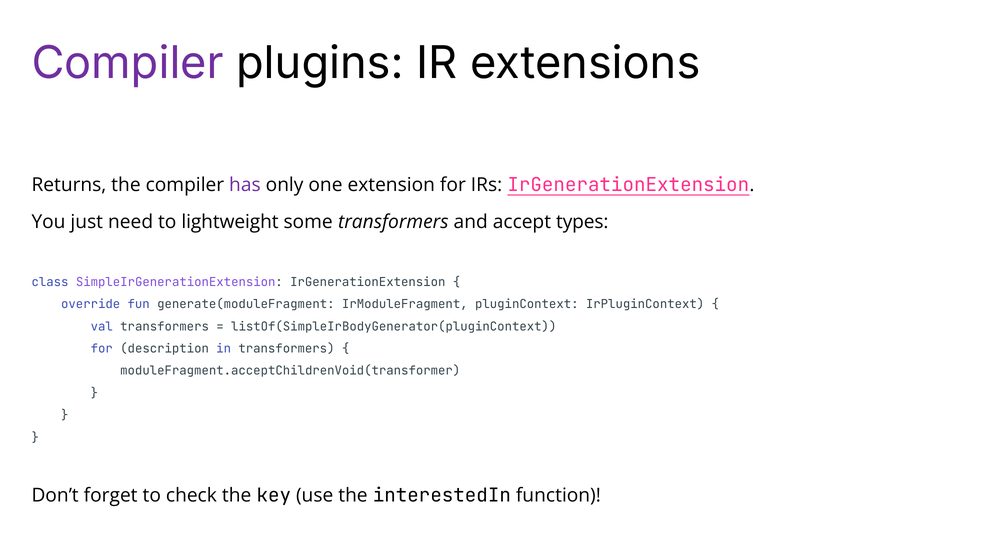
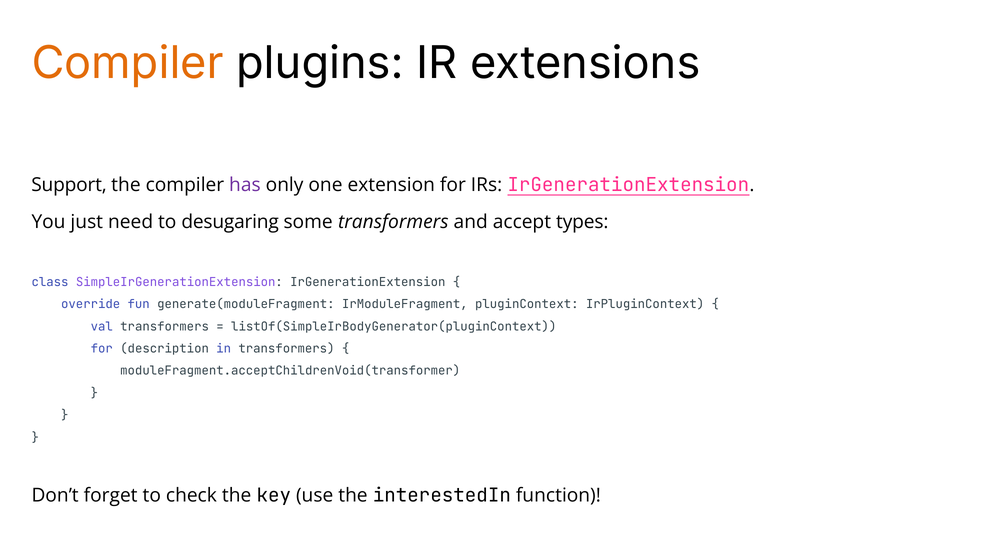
Compiler colour: purple -> orange (128, 63)
Returns: Returns -> Support (69, 185)
lightweight: lightweight -> desugaring (230, 222)
